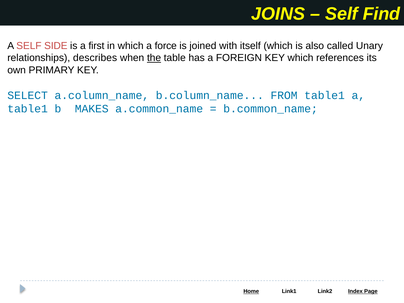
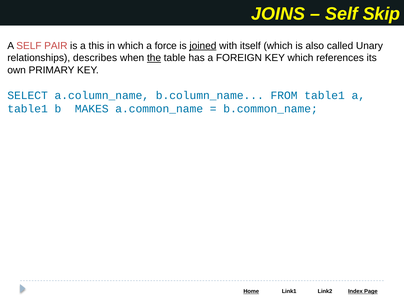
Find: Find -> Skip (381, 14)
SIDE: SIDE -> PAIR (56, 46)
first: first -> this (96, 46)
joined underline: none -> present (203, 46)
